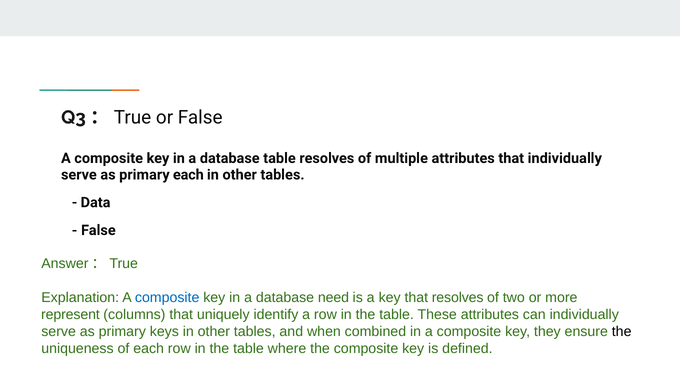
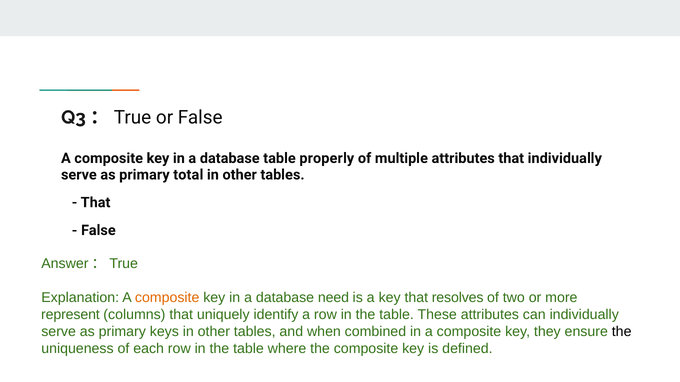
table resolves: resolves -> properly (327, 158)
primary each: each -> total (188, 175)
Data: Data -> That (96, 203)
composite colour: blue -> orange (167, 298)
